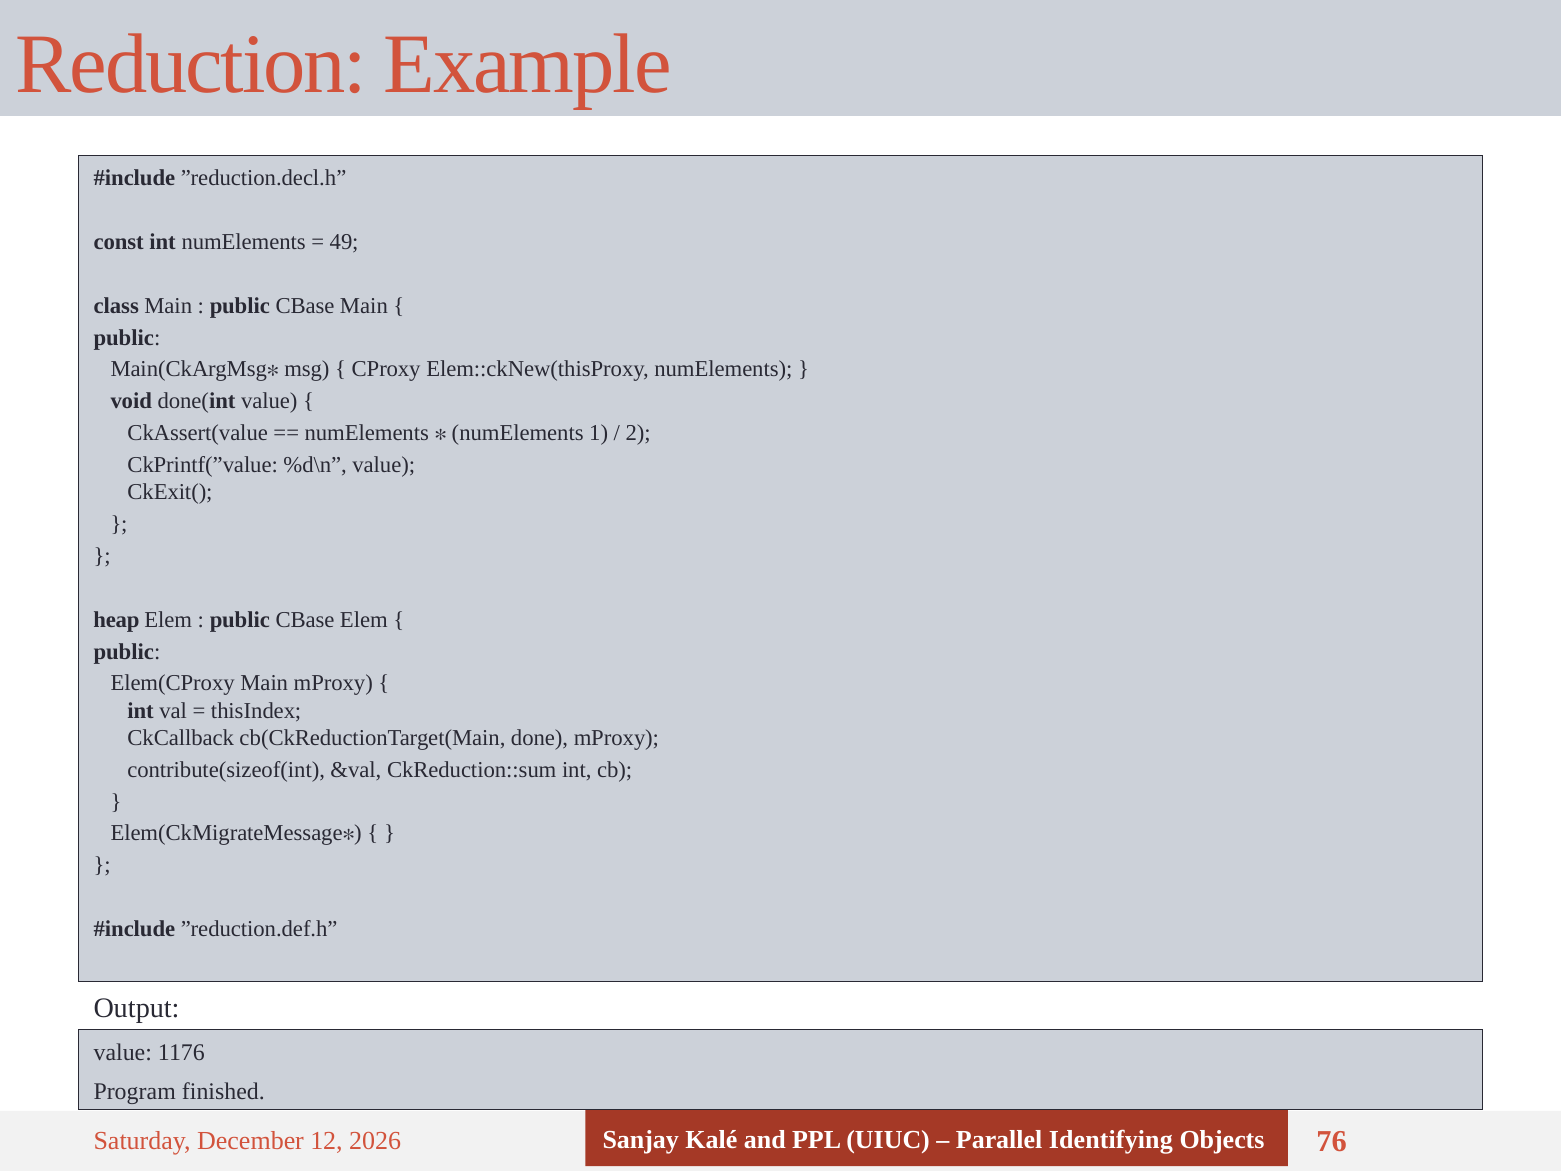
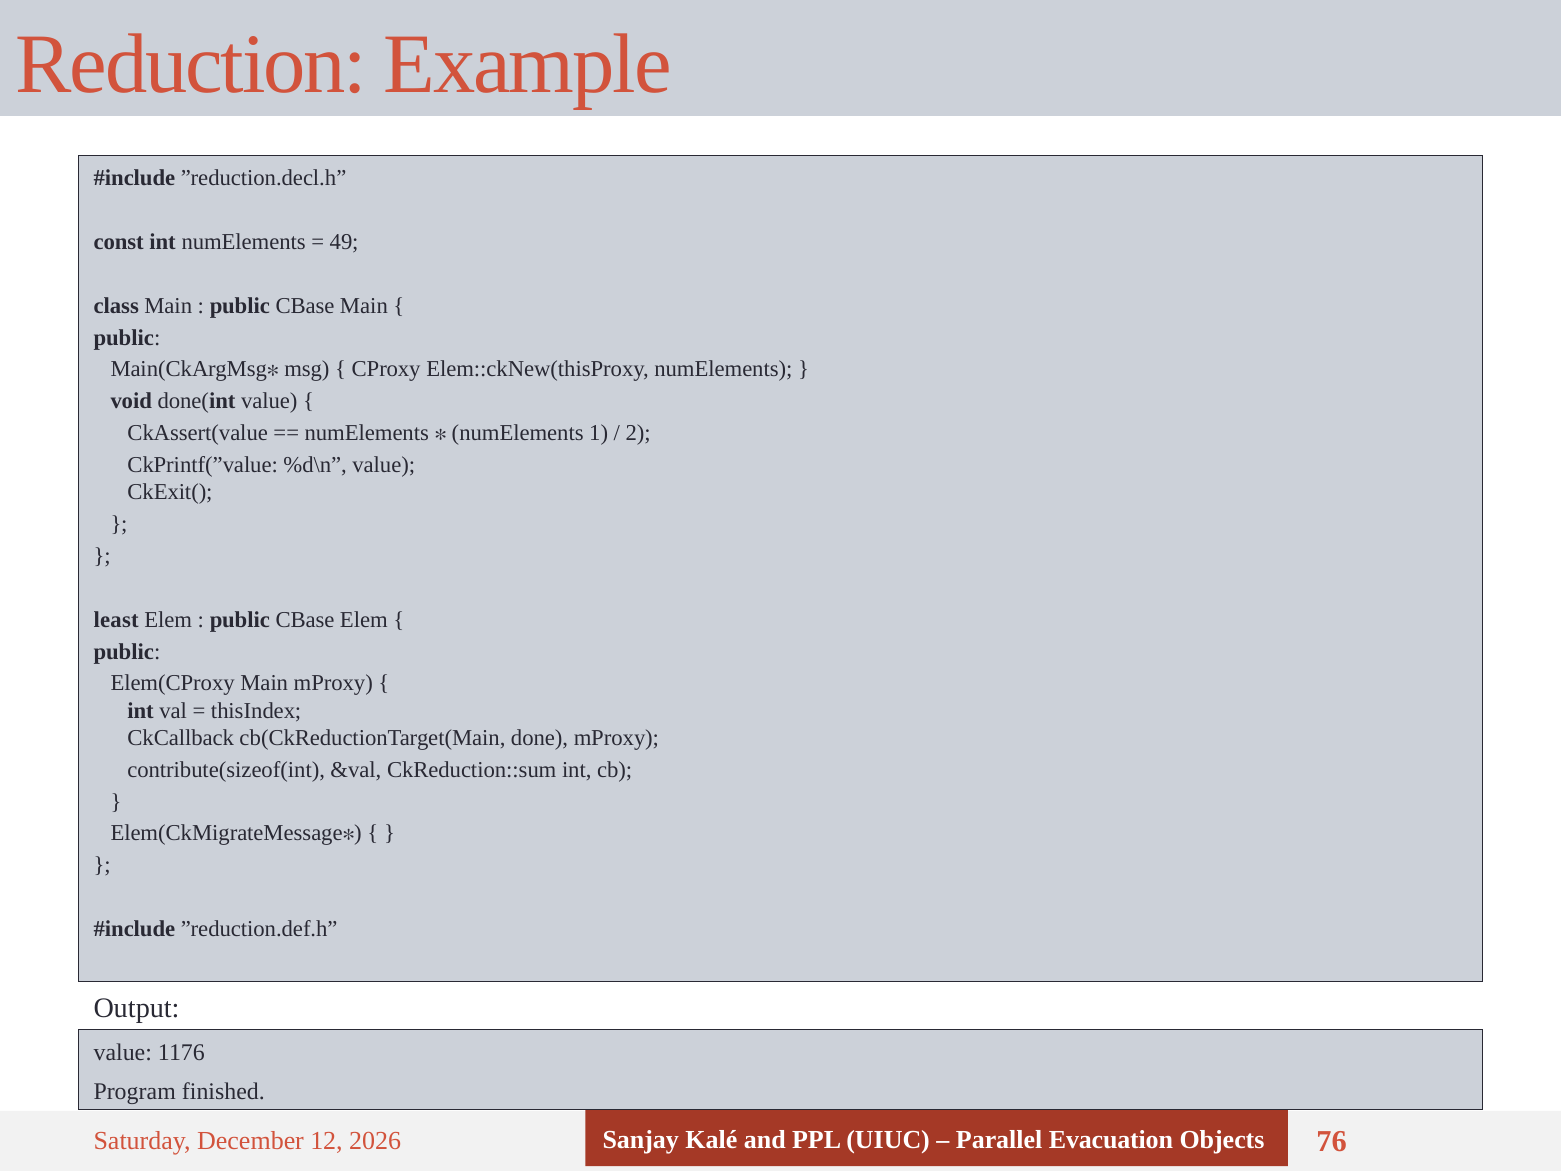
heap: heap -> least (116, 620)
Identifying: Identifying -> Evacuation (1111, 1140)
